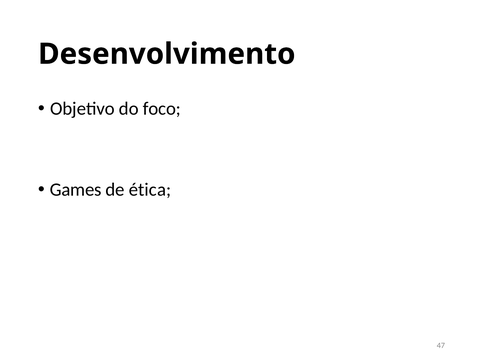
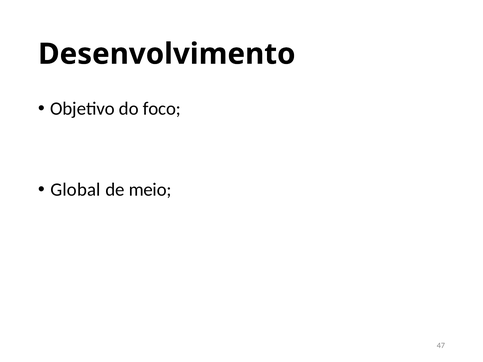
Games: Games -> Global (76, 190)
ética: ética -> meio (150, 190)
